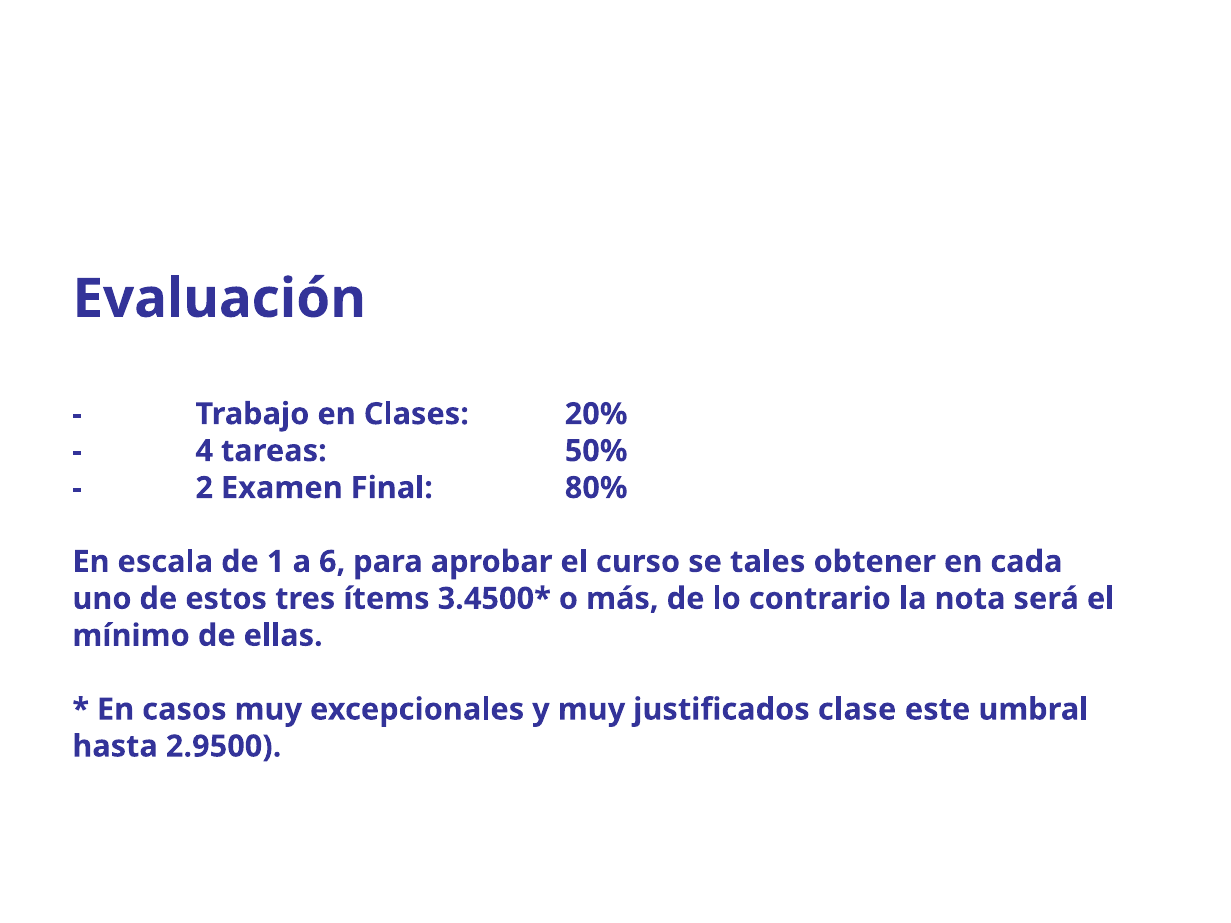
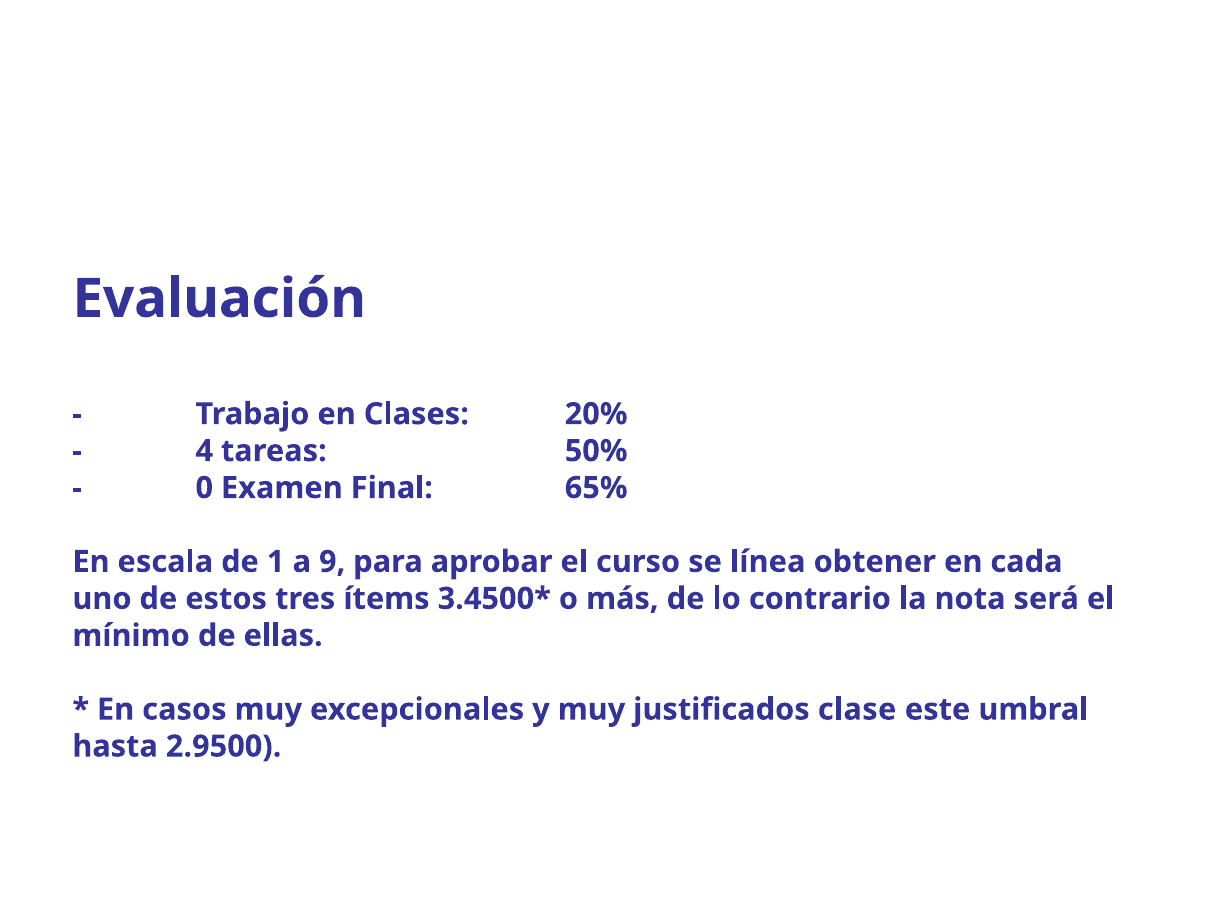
2: 2 -> 0 (204, 488)
80%: 80% -> 65% (596, 488)
6: 6 -> 9 (332, 562)
tales: tales -> línea (768, 562)
